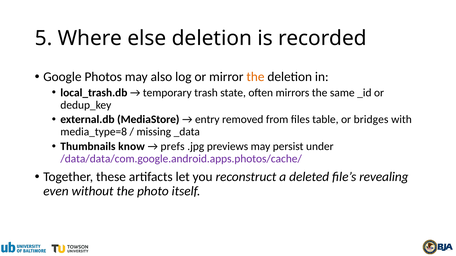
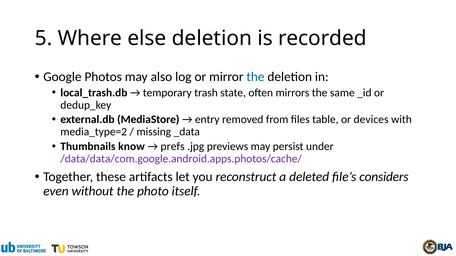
the colour: orange -> blue (255, 77)
bridges: bridges -> devices (371, 120)
media_type=8: media_type=8 -> media_type=2 (94, 132)
revealing: revealing -> considers (384, 177)
